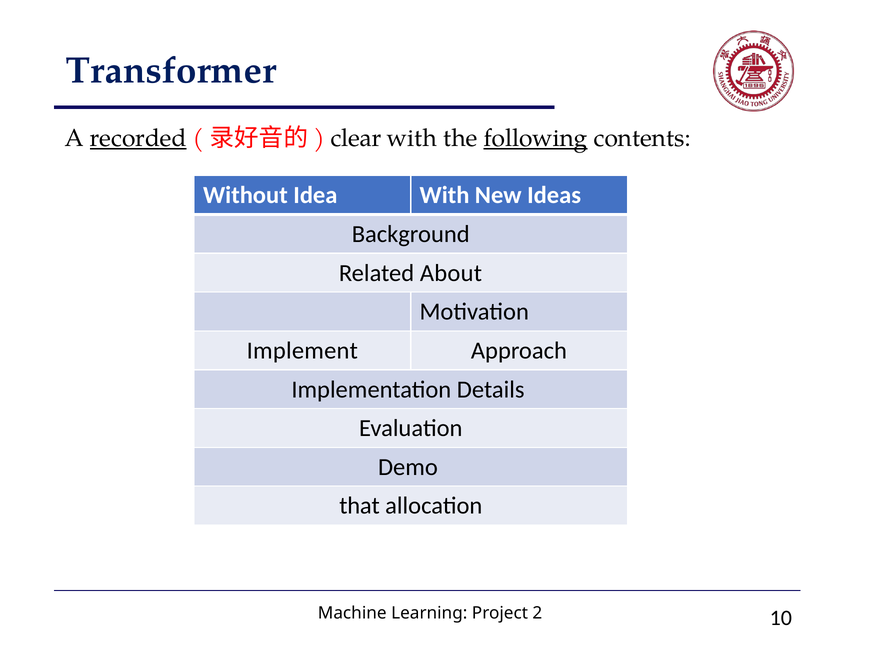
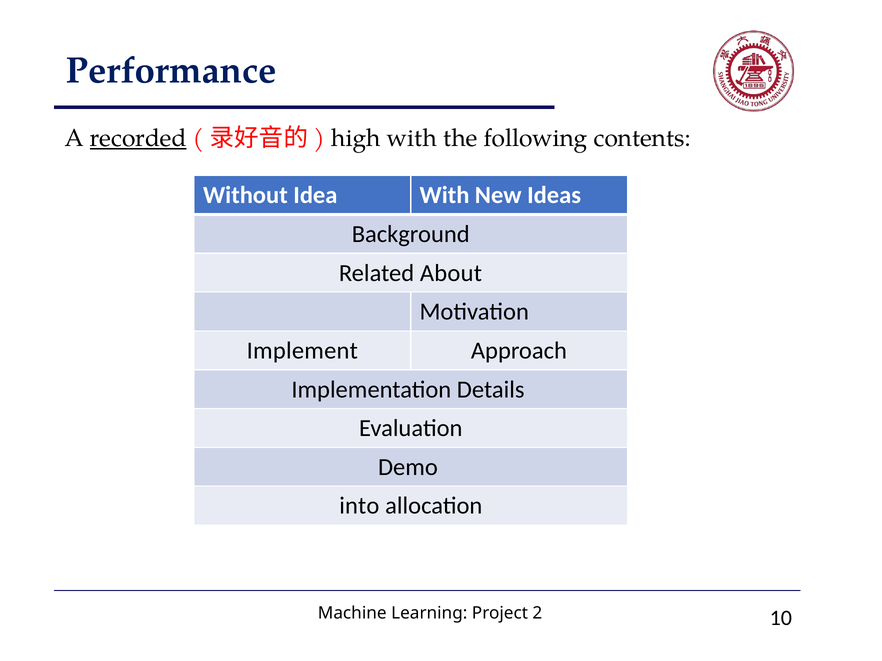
Transformer: Transformer -> Performance (171, 71)
clear: clear -> high (356, 138)
following underline: present -> none (536, 138)
that: that -> into (359, 506)
